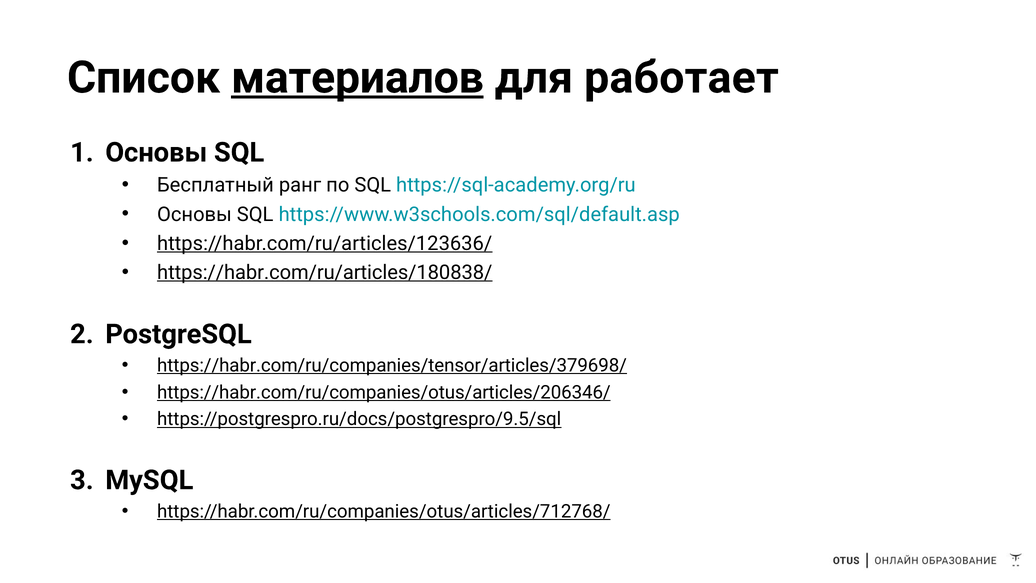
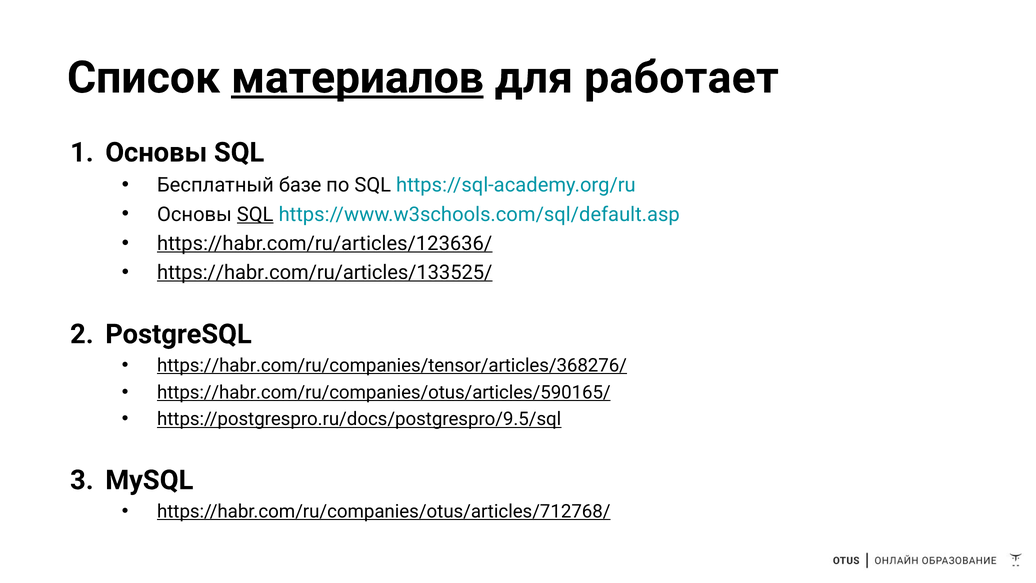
ранг: ранг -> базе (300, 185)
SQL underline: none -> present (255, 214)
https://habr.com/ru/articles/180838/: https://habr.com/ru/articles/180838/ -> https://habr.com/ru/articles/133525/ (325, 272)
https://habr.com/ru/companies/tensor/articles/379698/: https://habr.com/ru/companies/tensor/articles/379698/ -> https://habr.com/ru/companies/tensor/articles/368276/ (392, 365)
https://habr.com/ru/companies/otus/articles/206346/: https://habr.com/ru/companies/otus/articles/206346/ -> https://habr.com/ru/companies/otus/articles/590165/ (384, 392)
